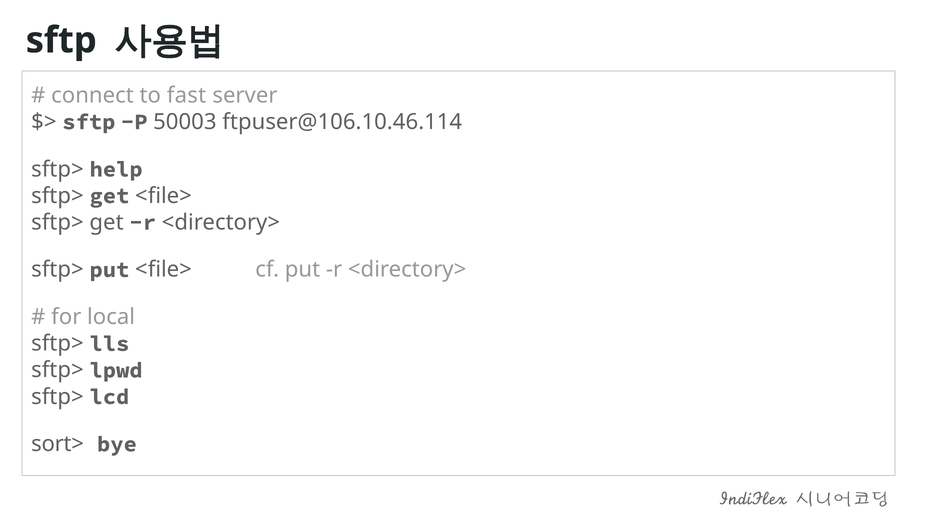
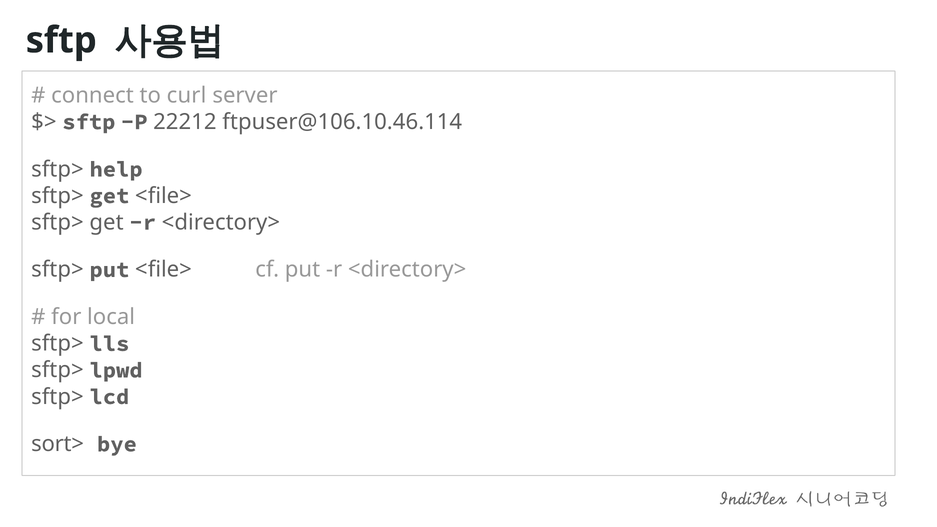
fast: fast -> curl (187, 95)
50003: 50003 -> 22212 (185, 122)
